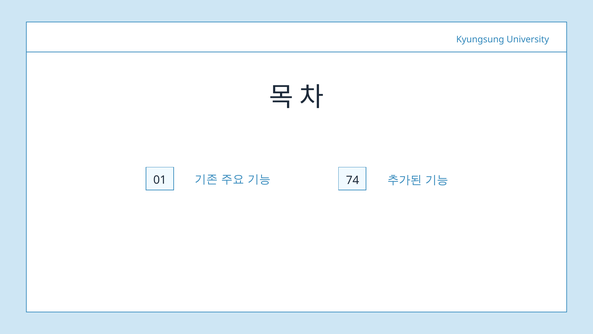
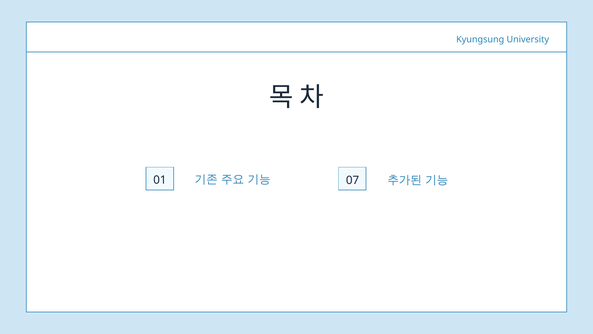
74: 74 -> 07 (353, 180)
